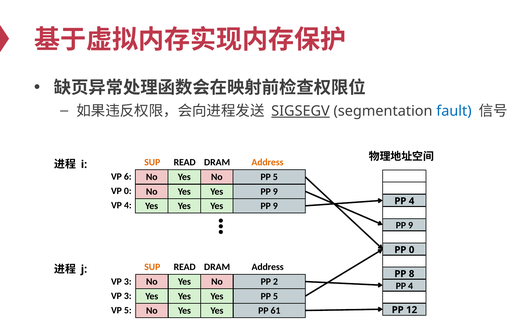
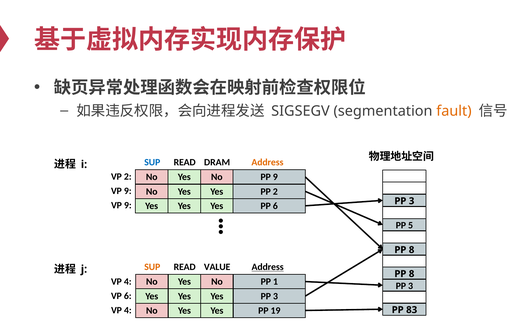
SIGSEGV underline: present -> none (300, 111)
fault colour: blue -> orange (454, 111)
SUP colour: orange -> blue (152, 162)
VP 6: 6 -> 2 (128, 177)
5: 5 -> 9 (275, 177)
0: 0 -> 9 (128, 191)
9: 9 -> 2 (275, 192)
4: 4 -> 3 (412, 201)
4: 4 -> 9 (128, 205)
9: 9 -> 6 (275, 206)
9: 9 -> 5 (411, 225)
0: 0 -> 8 (412, 250)
DRAM: DRAM -> VALUE (217, 267)
Address underline: none -> present (268, 267)
3: 3 -> 4 (128, 282)
2: 2 -> 1 (276, 282)
4: 4 -> 3 (411, 286)
3: 3 -> 6 (128, 296)
5: 5 -> 3 (276, 296)
5: 5 -> 4 (128, 310)
61: 61 -> 19 (276, 311)
12: 12 -> 83 (412, 310)
